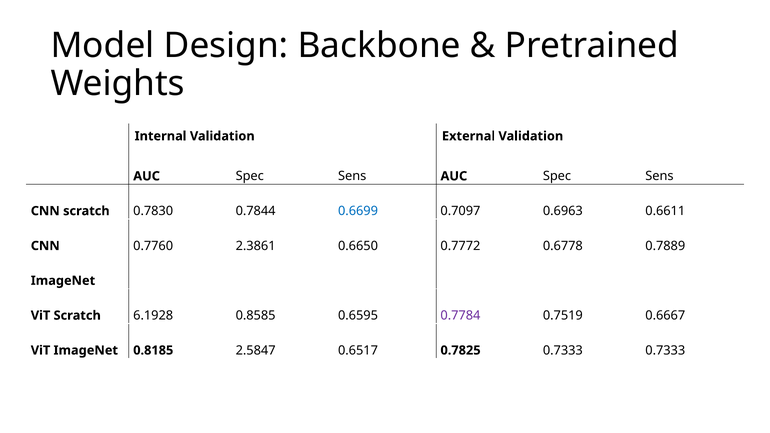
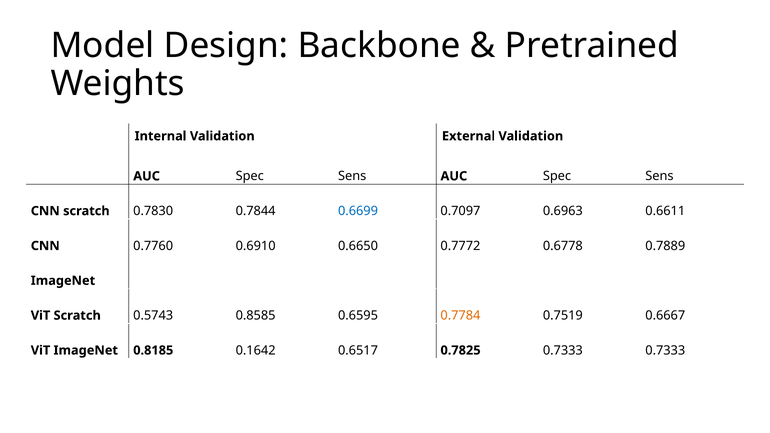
2.3861: 2.3861 -> 0.6910 (256, 246)
6.1928: 6.1928 -> 0.5743 (153, 316)
0.7784 colour: purple -> orange (460, 316)
2.5847: 2.5847 -> 0.1642 (256, 350)
